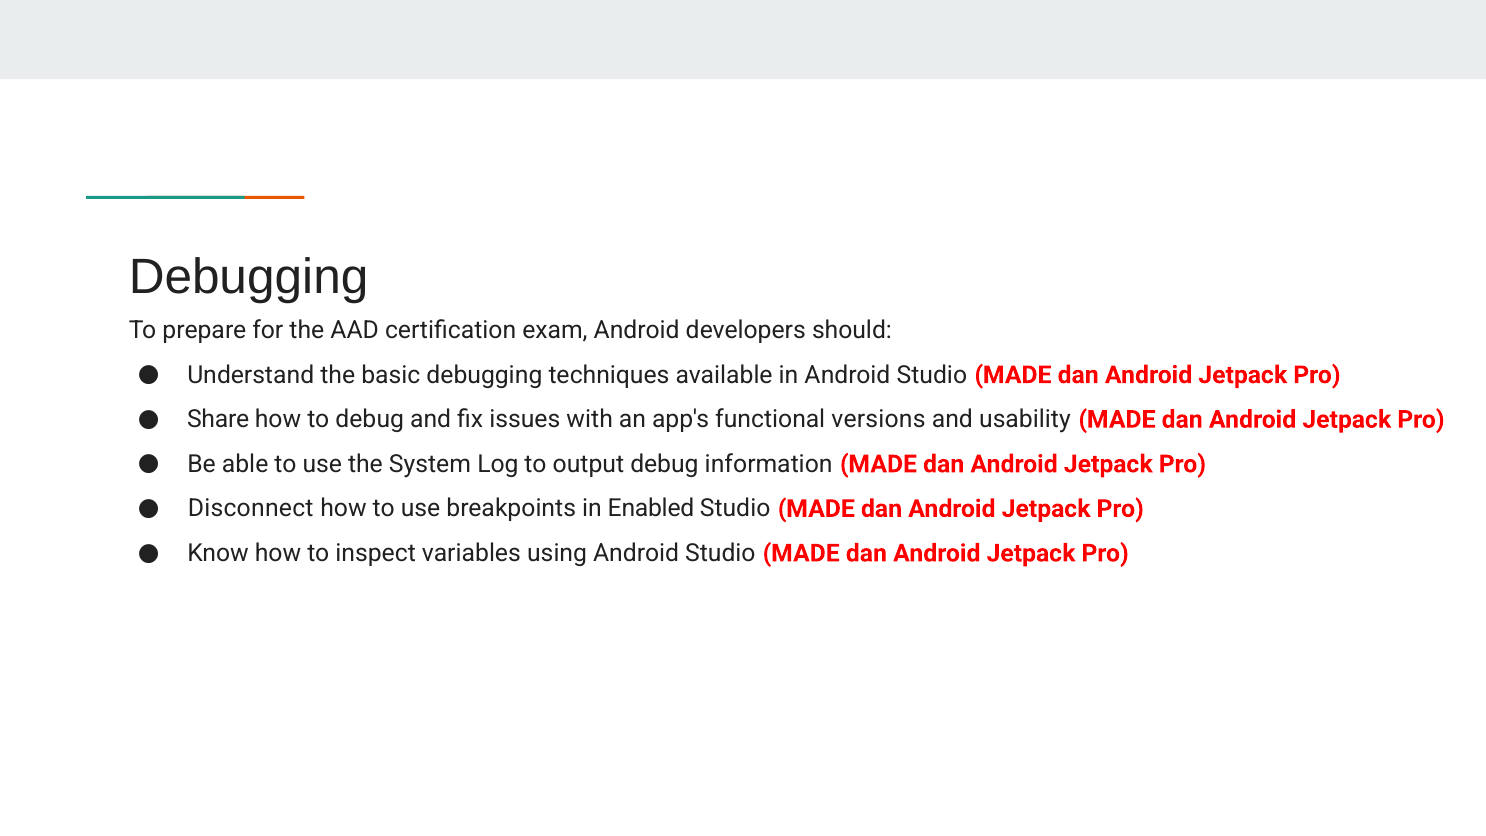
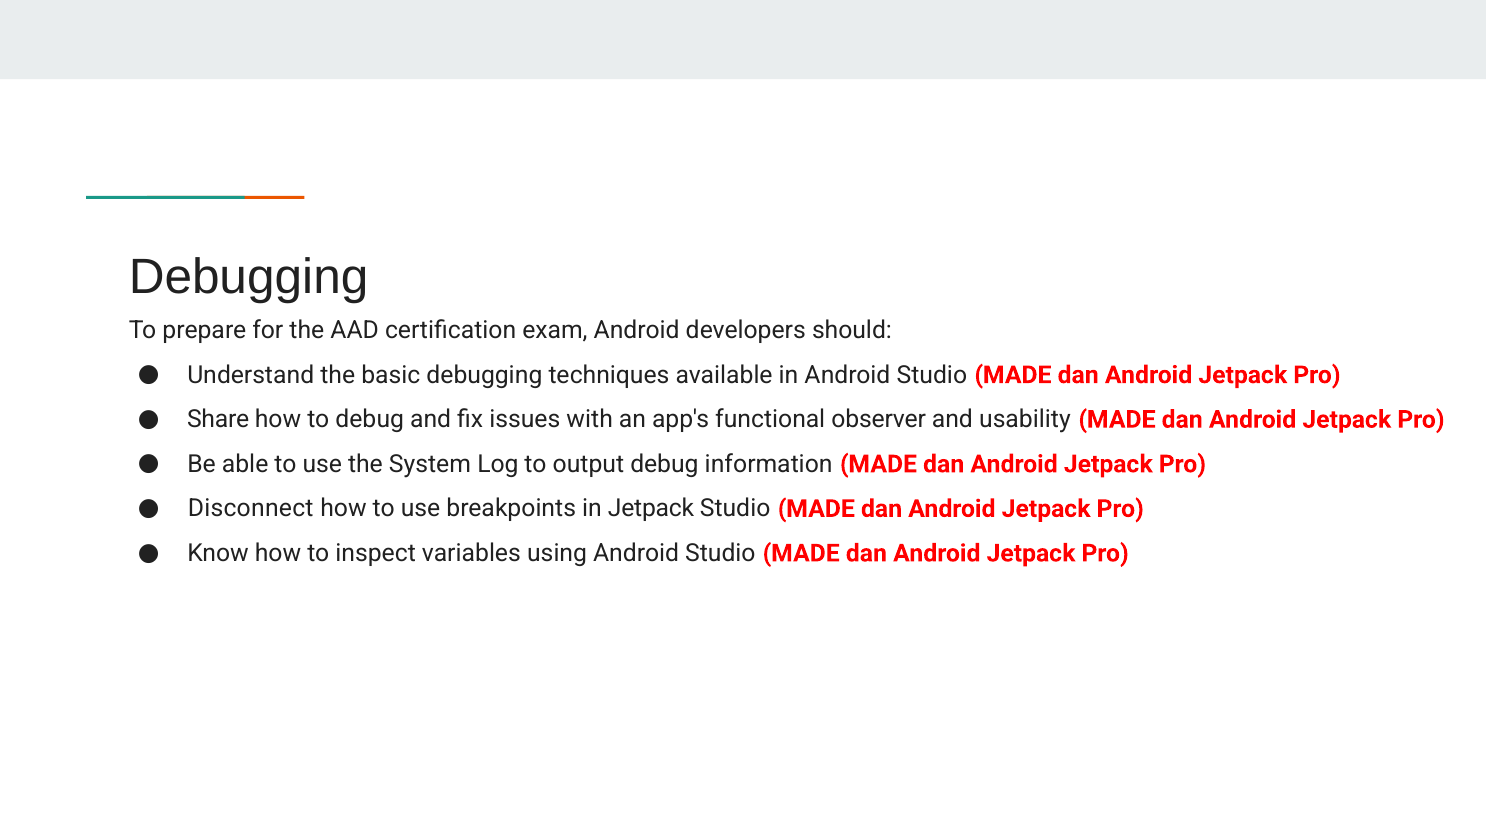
versions: versions -> observer (879, 419)
in Enabled: Enabled -> Jetpack (651, 509)
